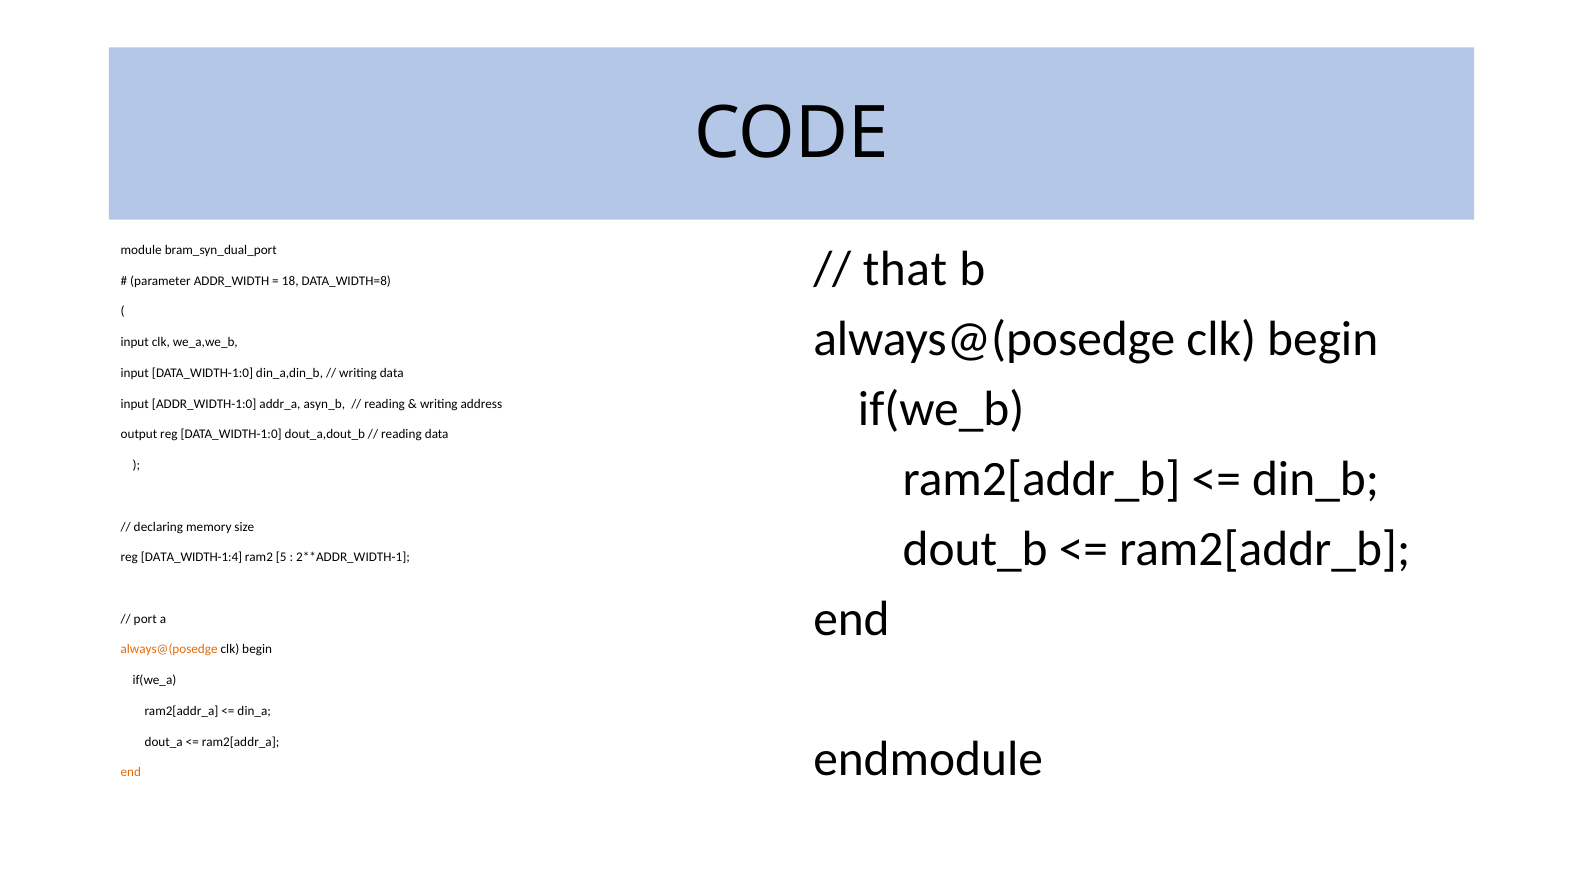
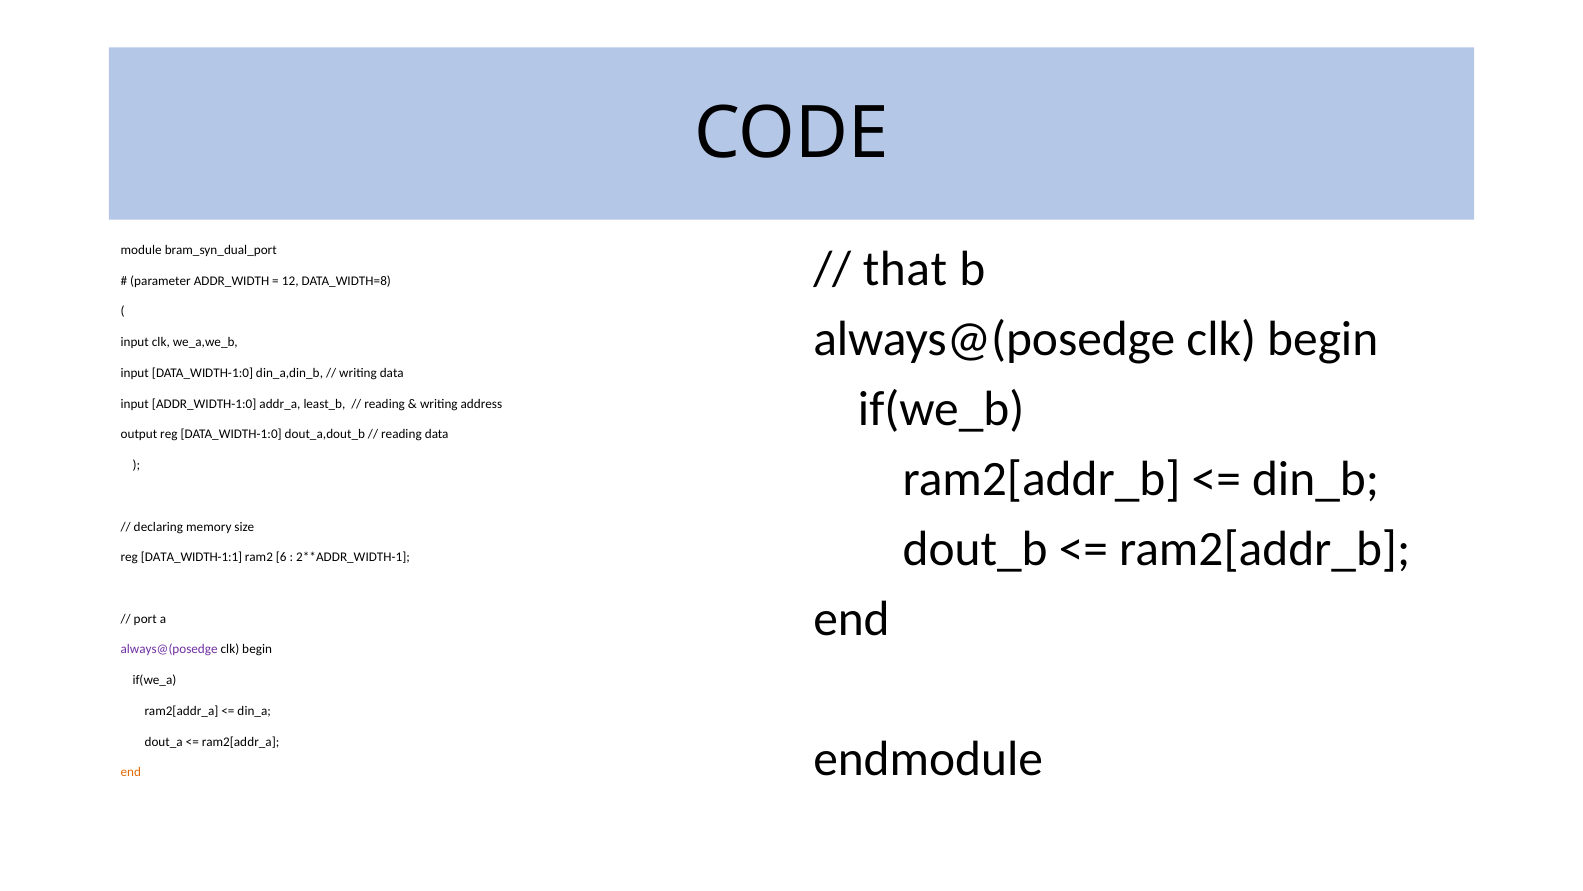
18: 18 -> 12 (290, 281)
asyn_b: asyn_b -> least_b (324, 404)
DATA_WIDTH-1:4: DATA_WIDTH-1:4 -> DATA_WIDTH-1:1 (192, 557)
5: 5 -> 6 (281, 557)
always@(posedge colour: orange -> purple (169, 649)
